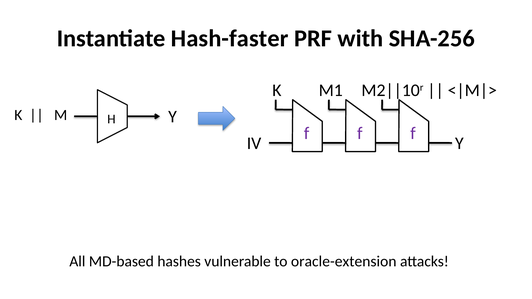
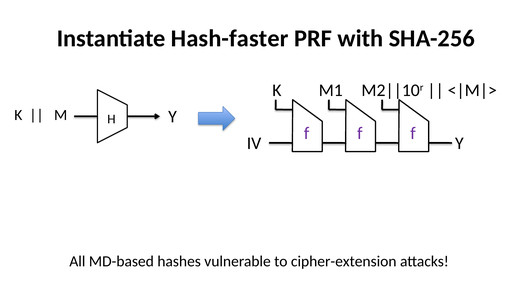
oracle-extension: oracle-extension -> cipher-extension (344, 262)
